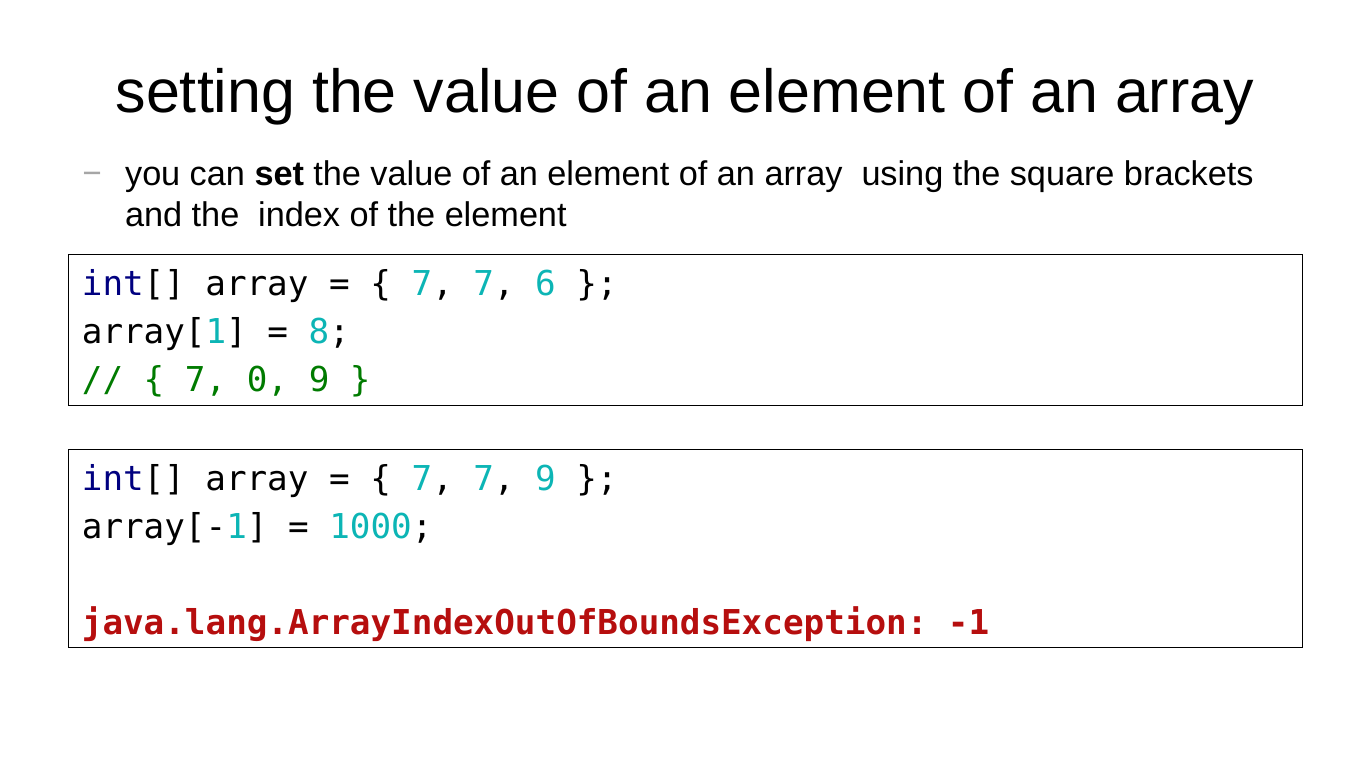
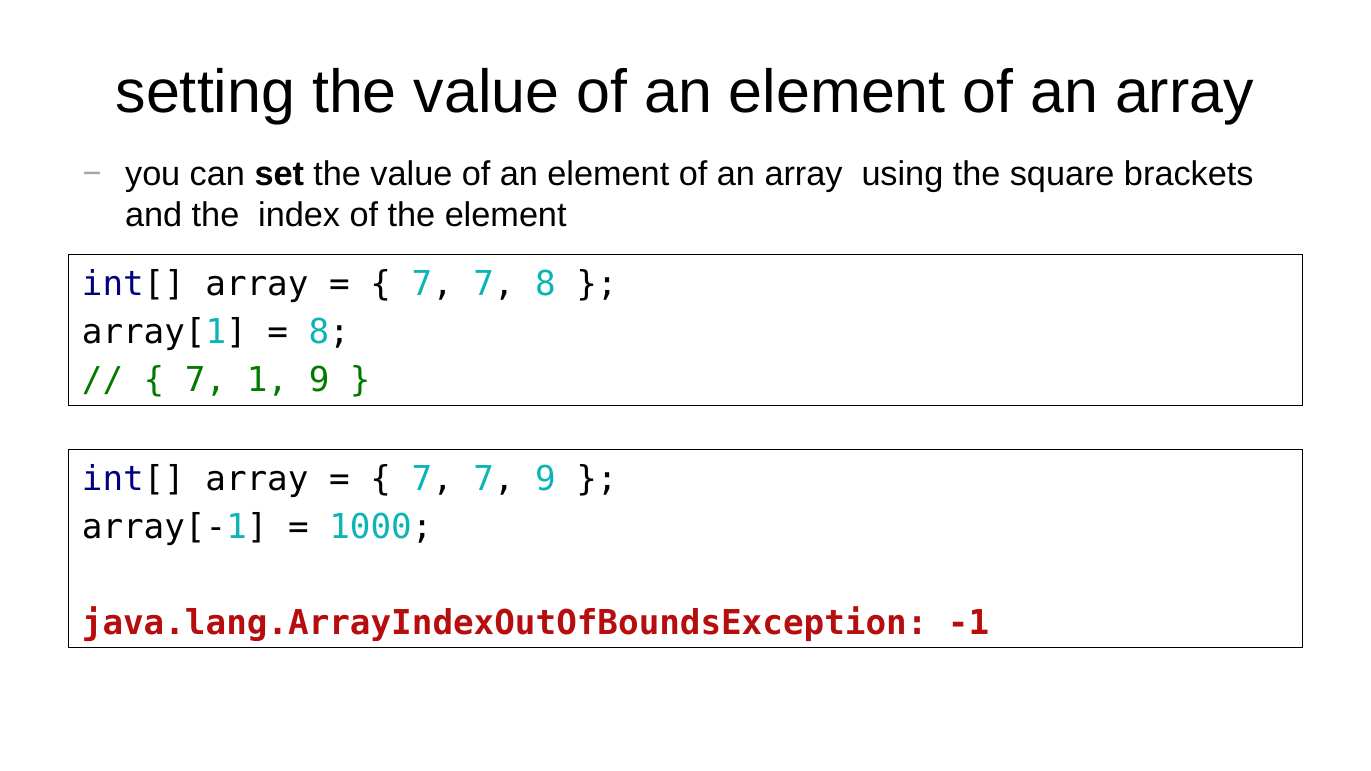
7 6: 6 -> 8 (545, 285)
0: 0 -> 1 (267, 381)
